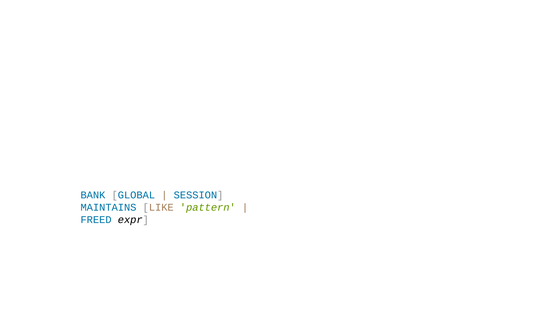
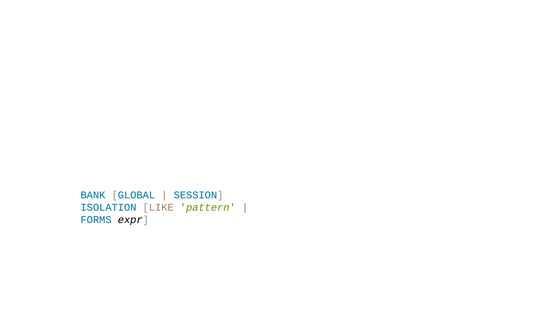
MAINTAINS: MAINTAINS -> ISOLATION (108, 208)
FREED: FREED -> FORMS (96, 220)
